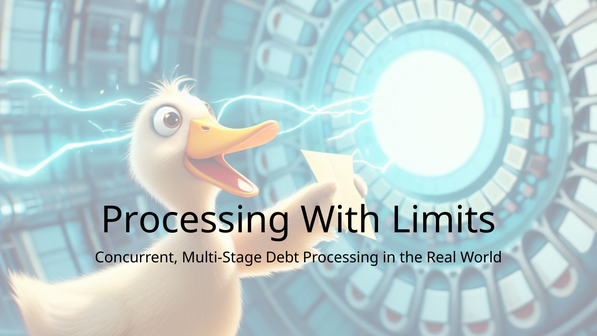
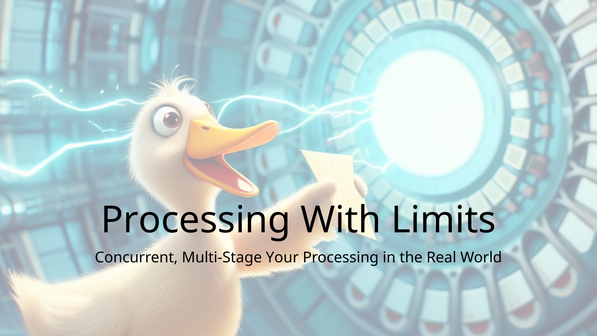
Debt: Debt -> Your (282, 258)
